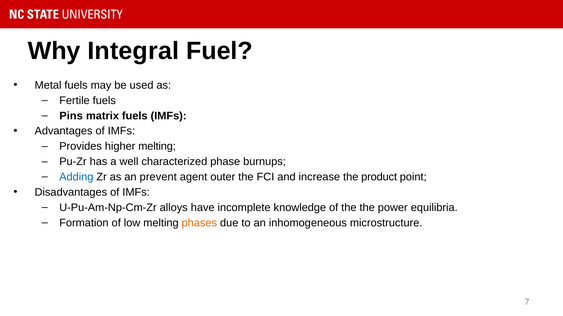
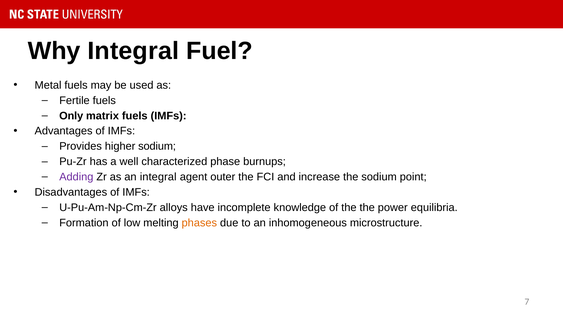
Pins: Pins -> Only (71, 116)
higher melting: melting -> sodium (157, 147)
Adding colour: blue -> purple (76, 177)
an prevent: prevent -> integral (158, 177)
the product: product -> sodium (379, 177)
